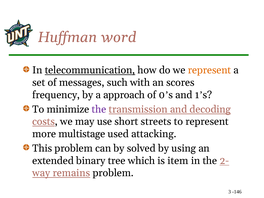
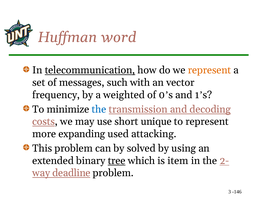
scores: scores -> vector (180, 83)
approach: approach -> weighted (124, 95)
the colour: purple -> blue (99, 109)
streets: streets -> unique (156, 122)
multistage: multistage -> expanding (82, 134)
tree underline: none -> present (117, 161)
remains: remains -> deadline (71, 173)
